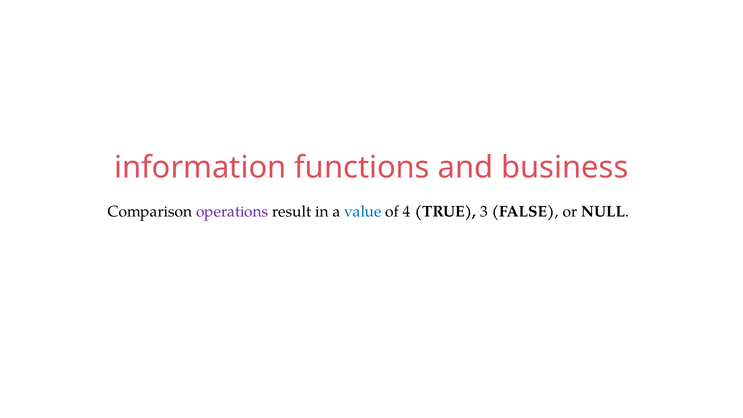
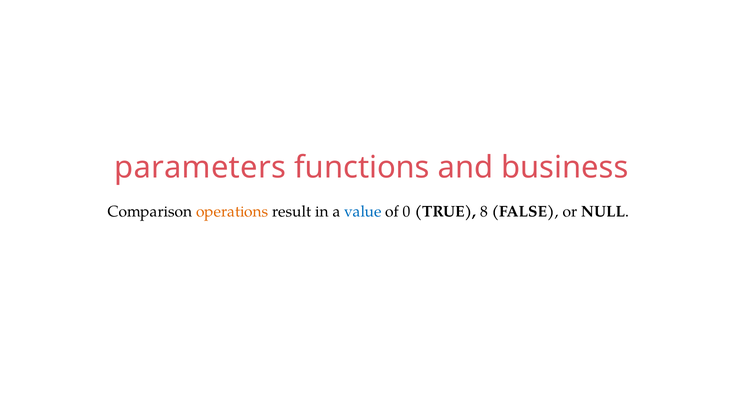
information: information -> parameters (200, 167)
operations colour: purple -> orange (232, 211)
4: 4 -> 0 (407, 211)
3: 3 -> 8 (484, 211)
